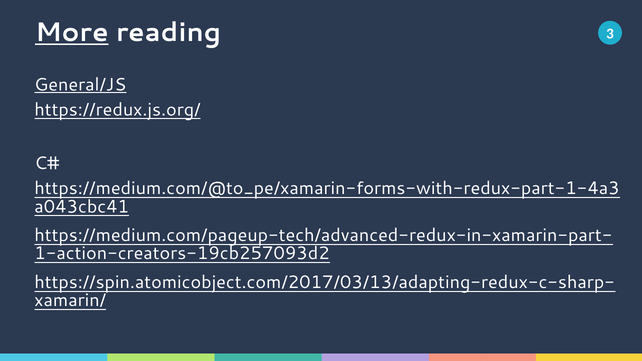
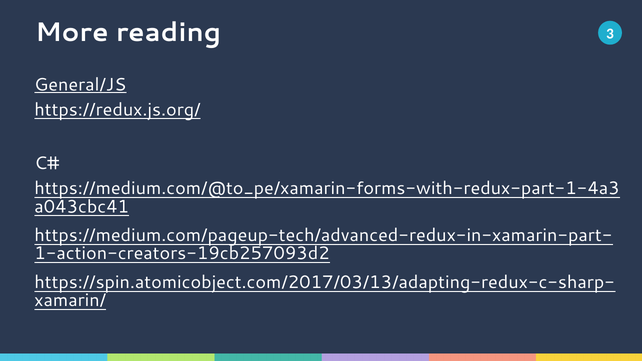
More underline: present -> none (72, 33)
